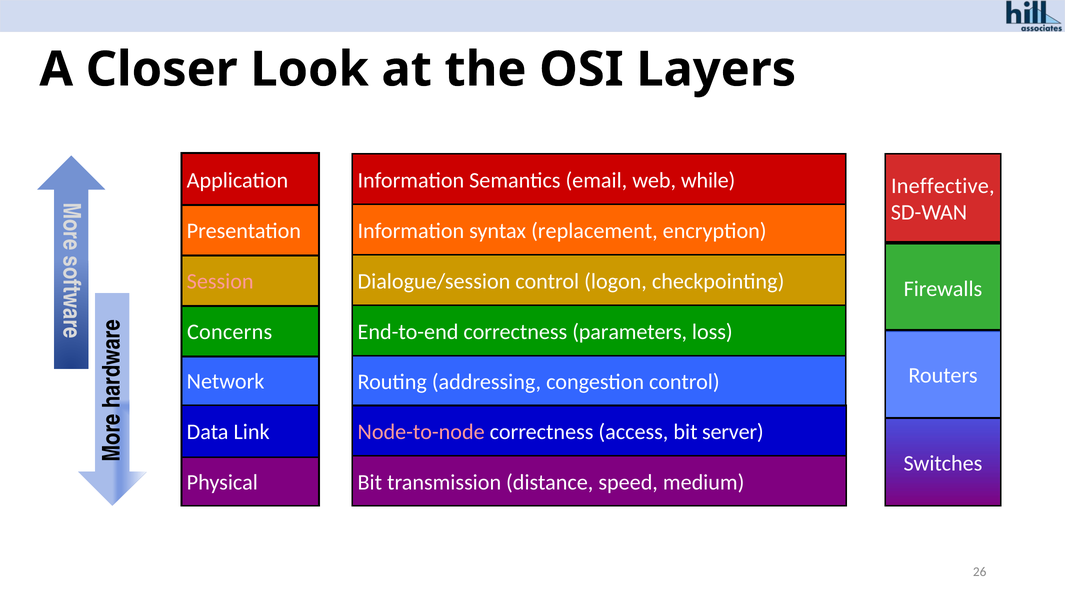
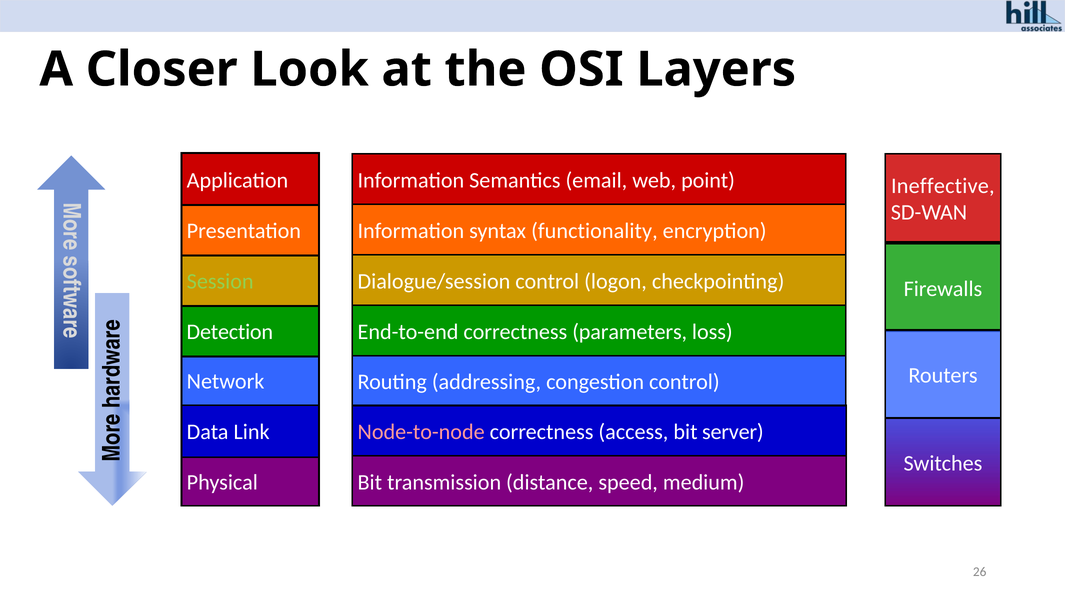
while: while -> point (708, 181)
replacement: replacement -> functionality (594, 231)
Session colour: pink -> light green (220, 282)
Concerns: Concerns -> Detection (230, 332)
